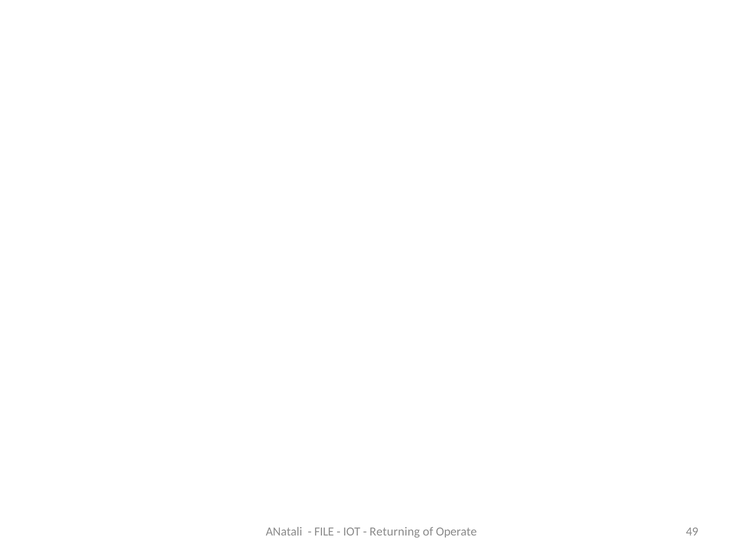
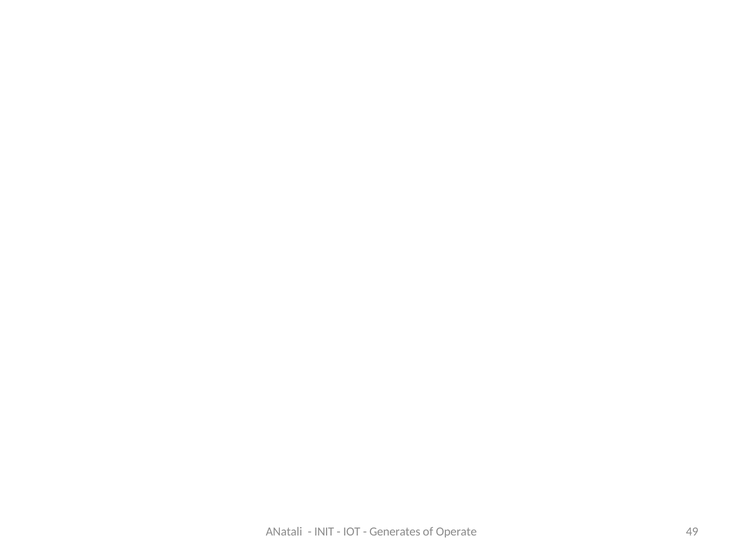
FILE: FILE -> INIT (324, 532)
Returning: Returning -> Generates (395, 532)
